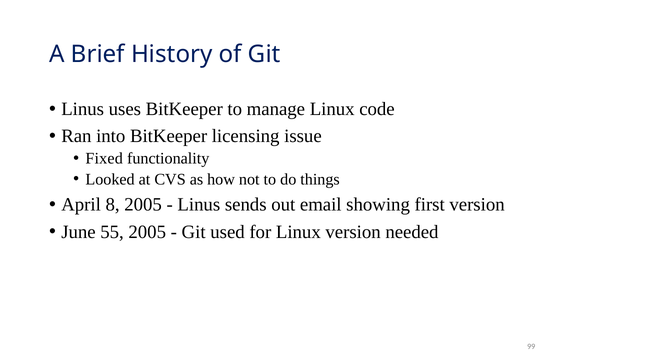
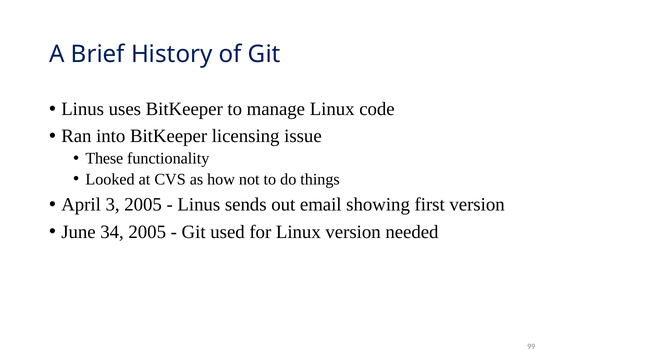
Fixed: Fixed -> These (104, 158)
8: 8 -> 3 (113, 205)
55: 55 -> 34 (112, 232)
